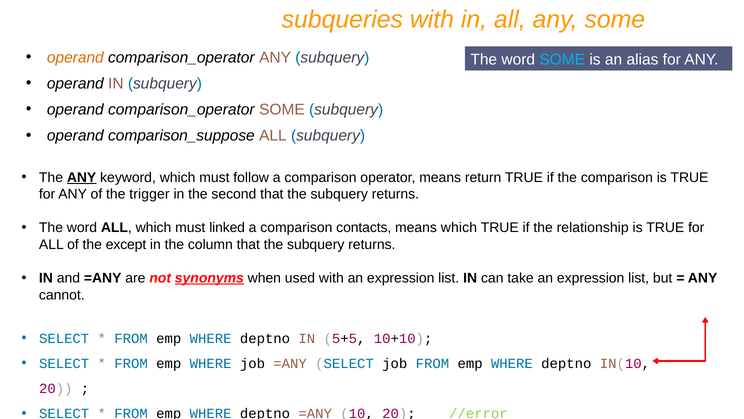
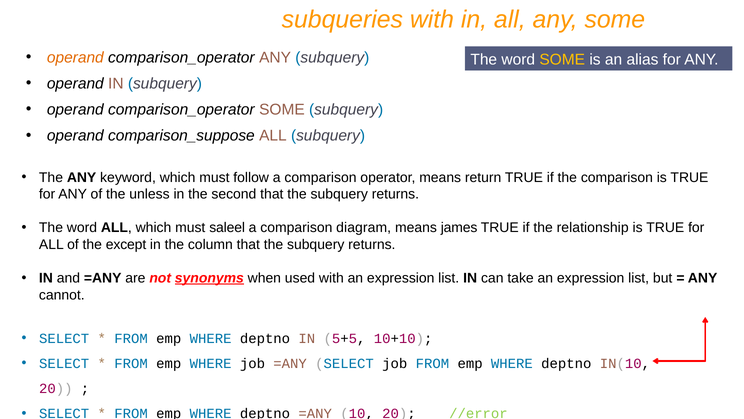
SOME colour: light blue -> yellow (562, 59)
ANY underline: present -> none (82, 177)
trigger: trigger -> unless (149, 194)
linked: linked -> saleel (227, 228)
contacts: contacts -> diagram (364, 228)
means which: which -> james (459, 228)
